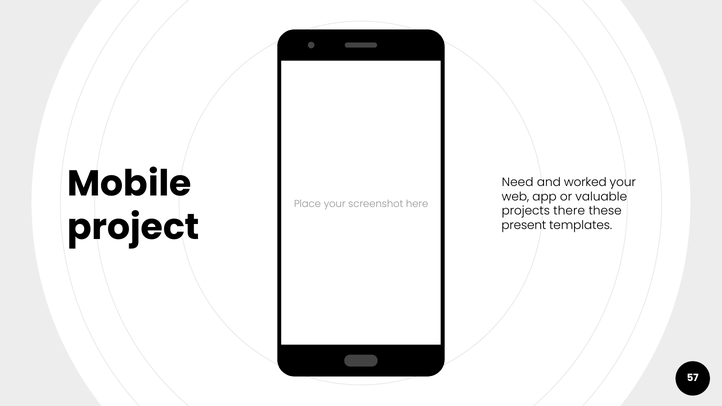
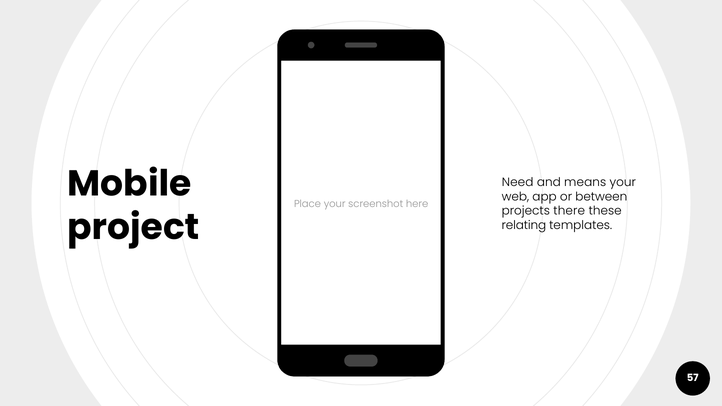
worked: worked -> means (585, 182)
valuable: valuable -> between (601, 197)
present: present -> relating (524, 226)
